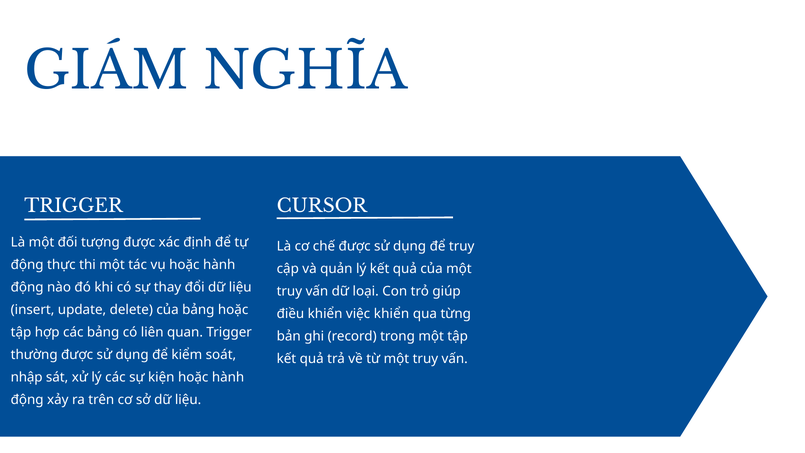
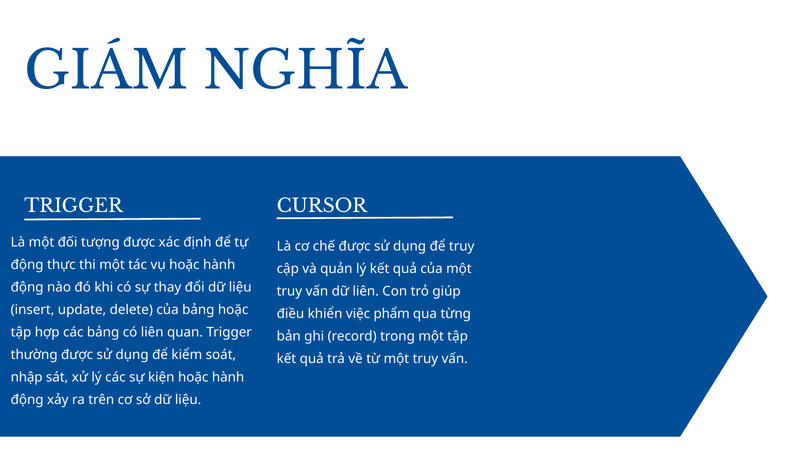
dữ loại: loại -> liên (366, 291)
việc khiển: khiển -> phẩm (392, 314)
